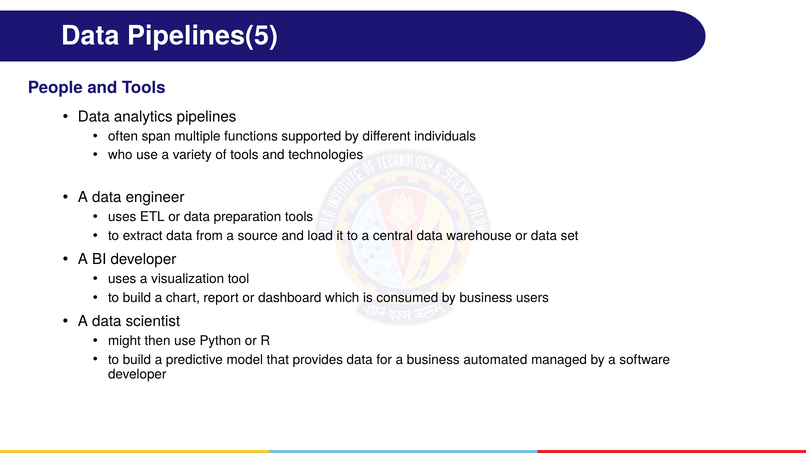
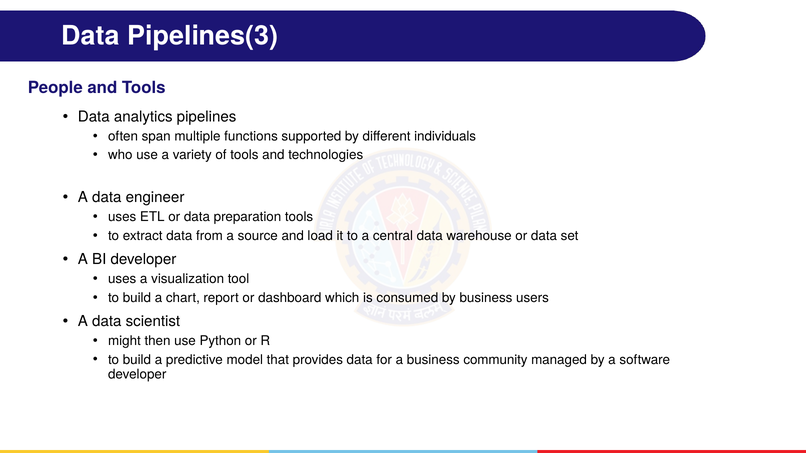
Pipelines(5: Pipelines(5 -> Pipelines(3 (203, 36)
automated: automated -> community (495, 360)
